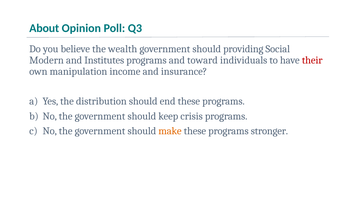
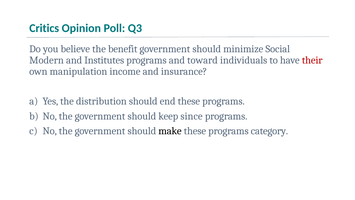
About: About -> Critics (44, 28)
wealth: wealth -> benefit (123, 49)
providing: providing -> minimize (243, 49)
crisis: crisis -> since (192, 116)
make colour: orange -> black (170, 131)
stronger: stronger -> category (269, 131)
